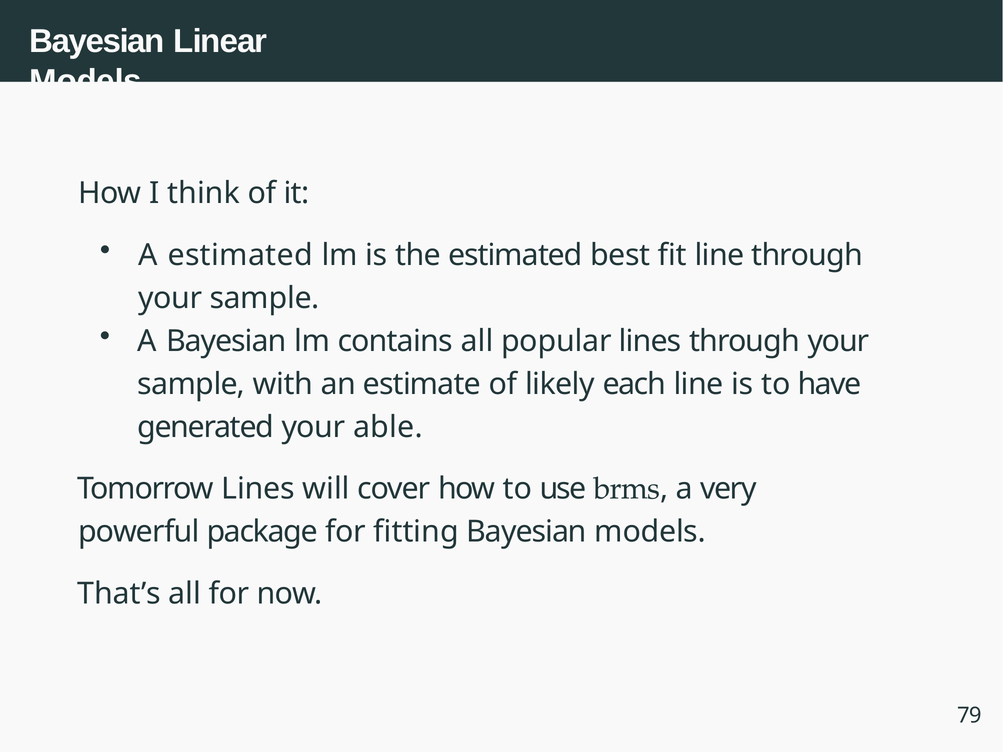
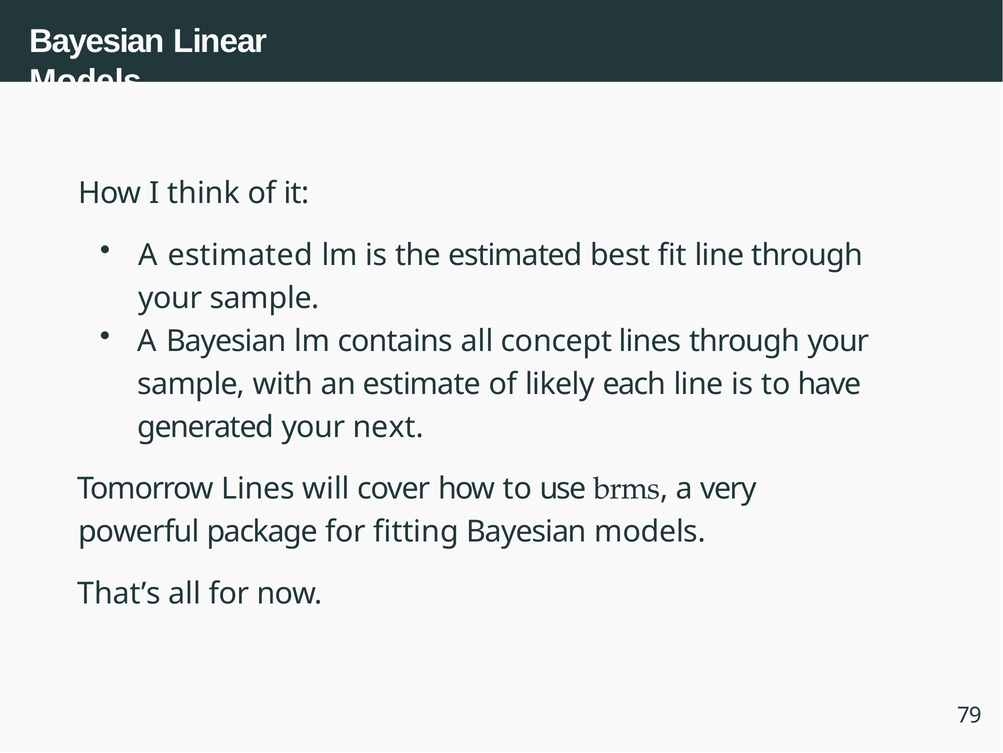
popular: popular -> concept (556, 341)
able: able -> next (388, 427)
